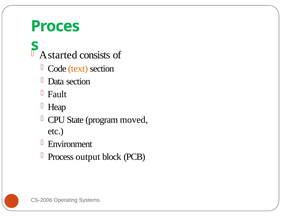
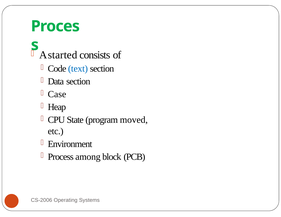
text colour: orange -> blue (78, 69)
Fault: Fault -> Case (57, 94)
output: output -> among (88, 157)
